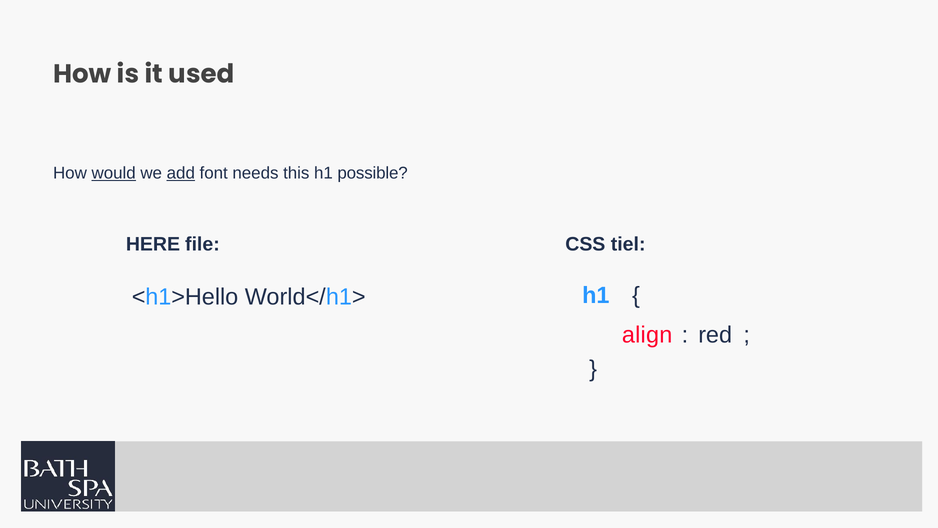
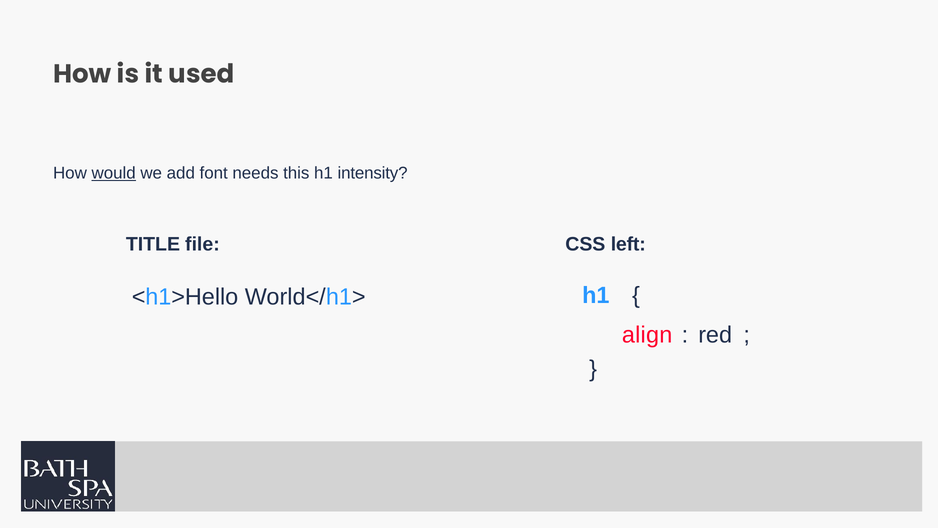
add underline: present -> none (181, 173)
possible: possible -> intensity (373, 173)
HERE: HERE -> TITLE (153, 244)
tiel: tiel -> left (628, 244)
